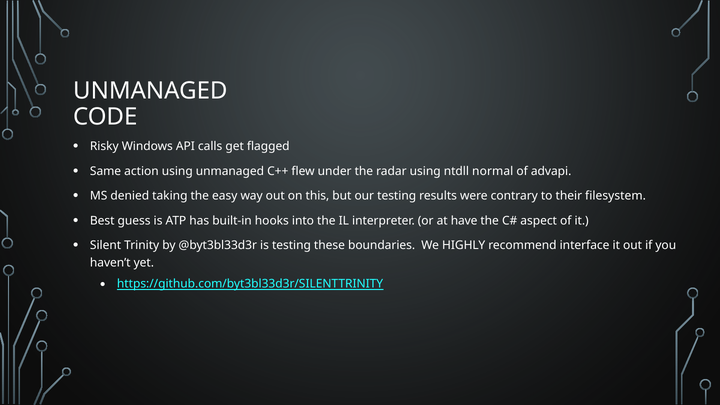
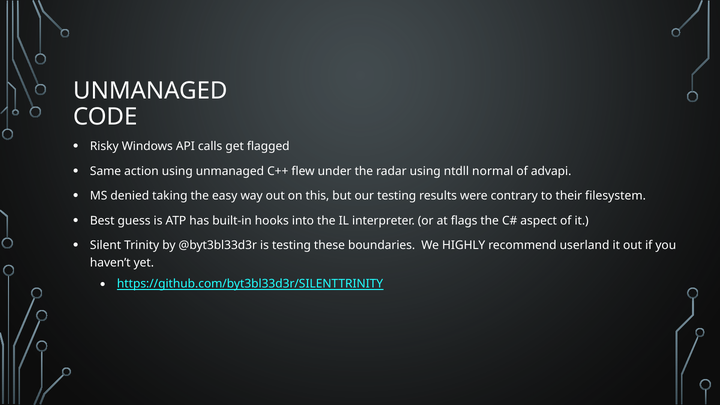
have: have -> flags (464, 221)
interface: interface -> userland (585, 245)
